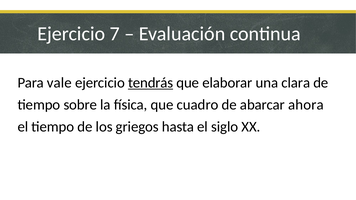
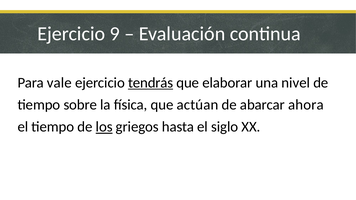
7: 7 -> 9 (115, 34)
clara: clara -> nivel (296, 83)
cuadro: cuadro -> actúan (197, 105)
los underline: none -> present (104, 127)
